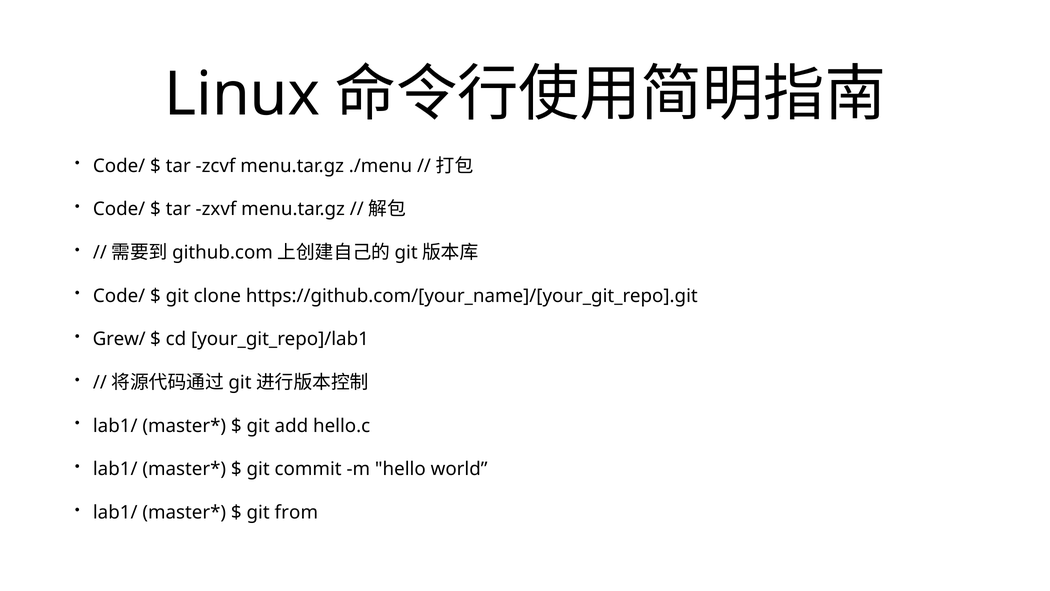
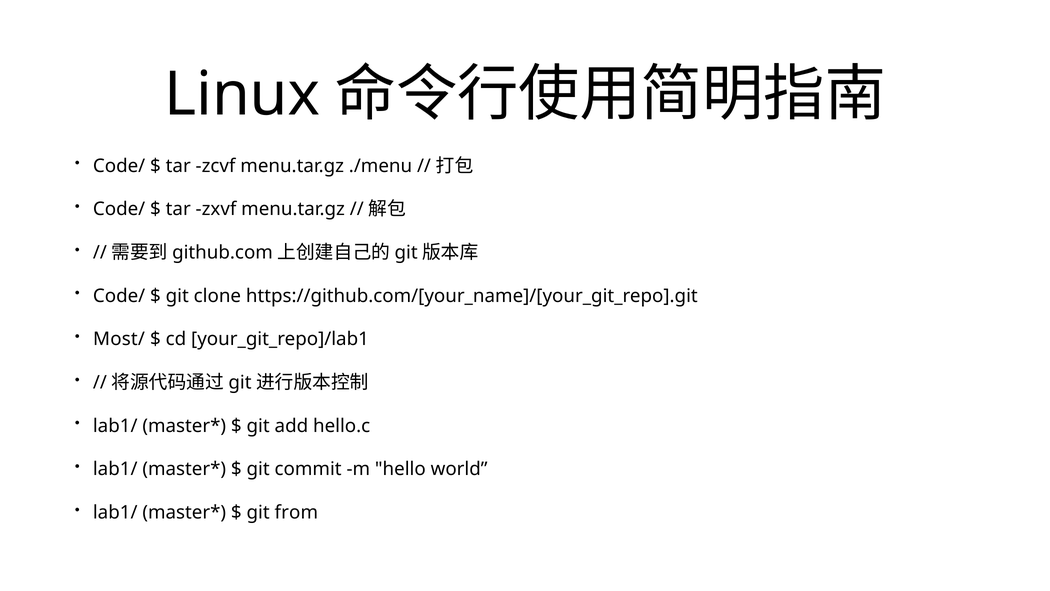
Grew/: Grew/ -> Most/ (119, 339)
